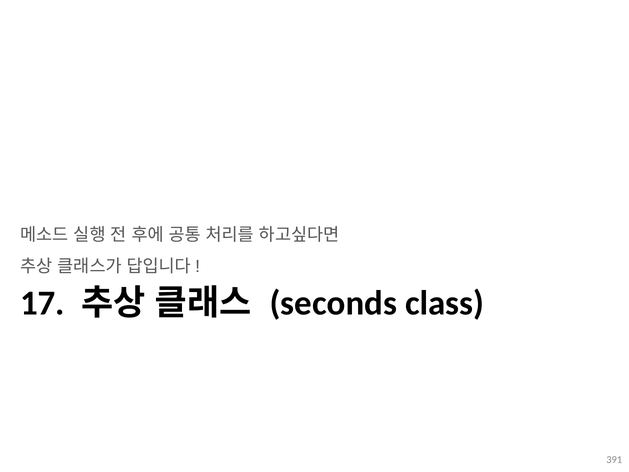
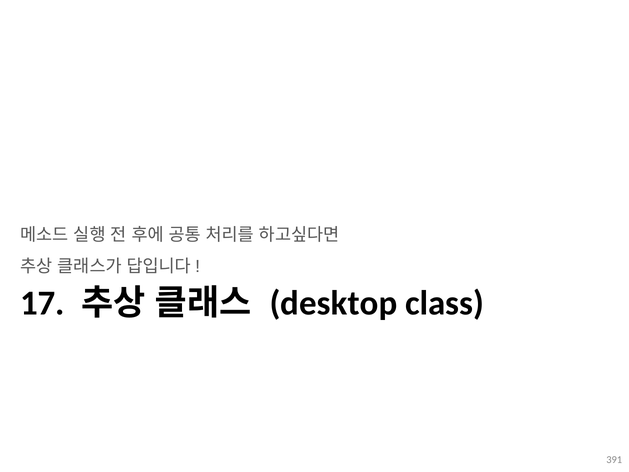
seconds: seconds -> desktop (333, 303)
